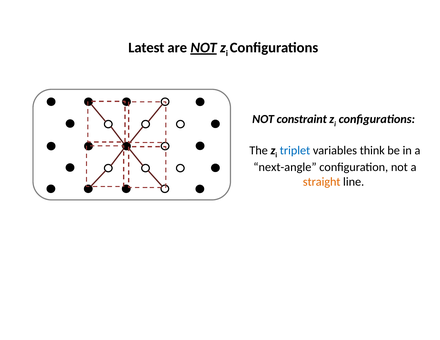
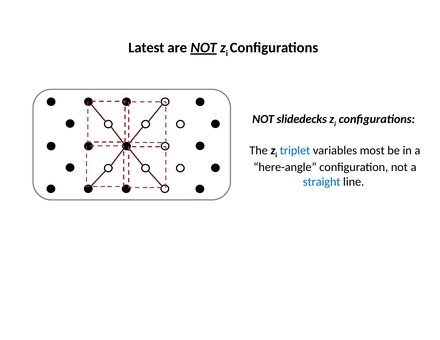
constraint: constraint -> slidedecks (302, 119)
think: think -> most (372, 151)
next-angle: next-angle -> here-angle (285, 167)
straight colour: orange -> blue (322, 182)
